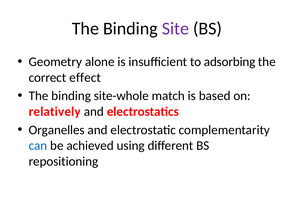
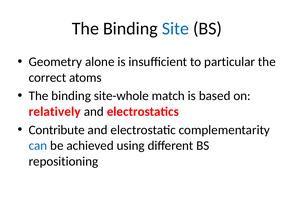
Site colour: purple -> blue (175, 28)
adsorbing: adsorbing -> particular (230, 62)
effect: effect -> atoms (85, 77)
Organelles: Organelles -> Contribute (57, 130)
